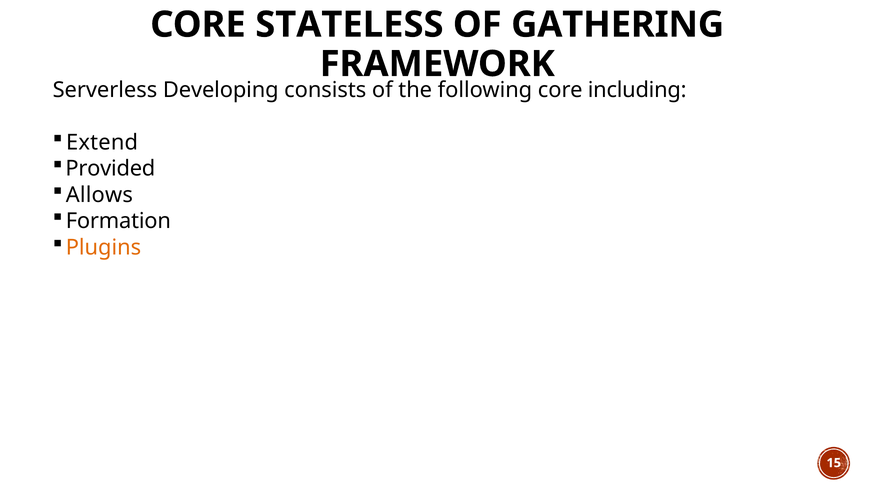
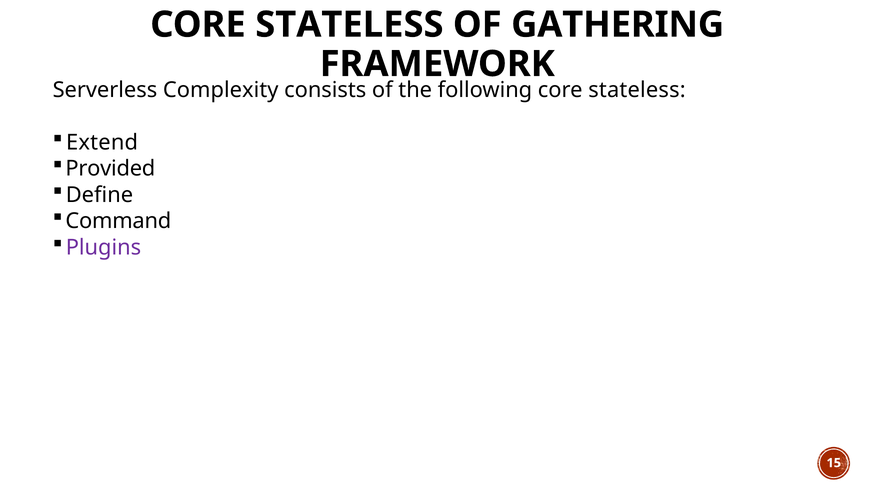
Developing: Developing -> Complexity (221, 90)
including: including -> stateless (637, 90)
Allows: Allows -> Define (99, 195)
Formation: Formation -> Command (118, 221)
Plugins colour: orange -> purple (103, 247)
